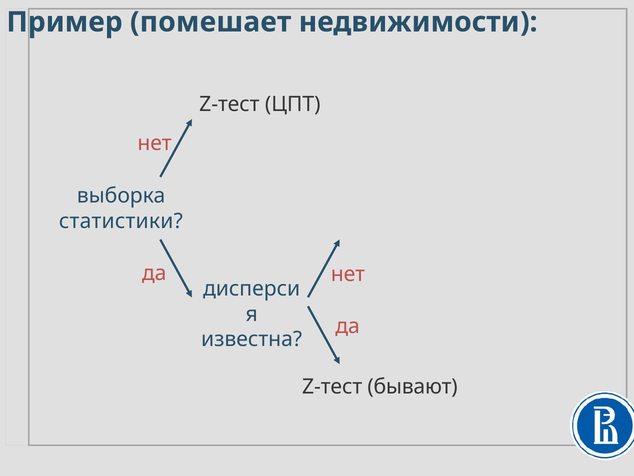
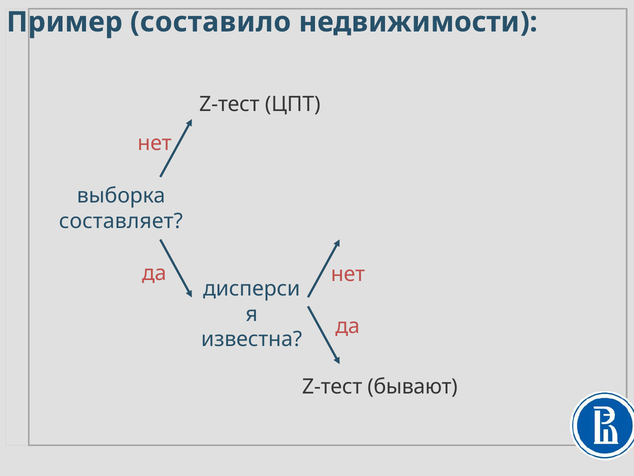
помешает: помешает -> составило (211, 22)
статистики: статистики -> составляет (121, 221)
